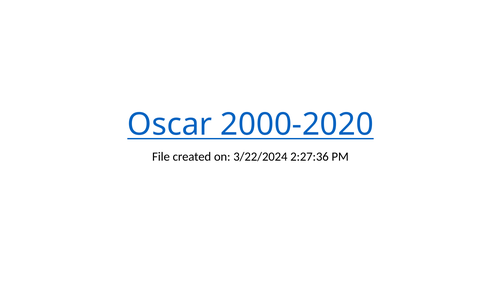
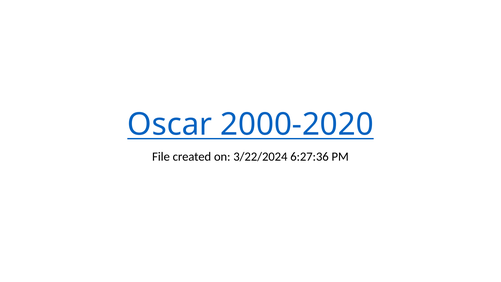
2:27:36: 2:27:36 -> 6:27:36 (309, 157)
